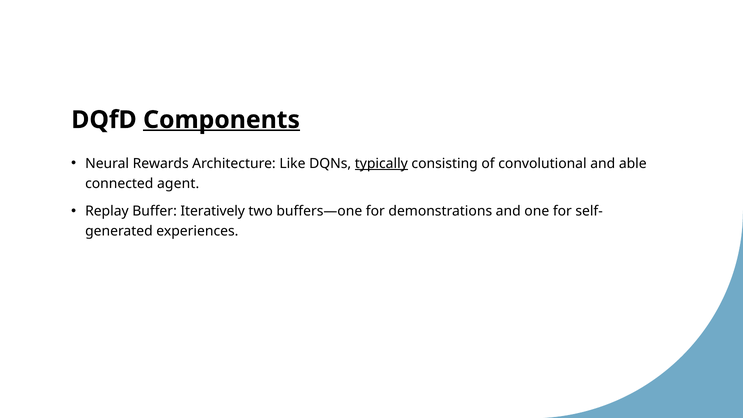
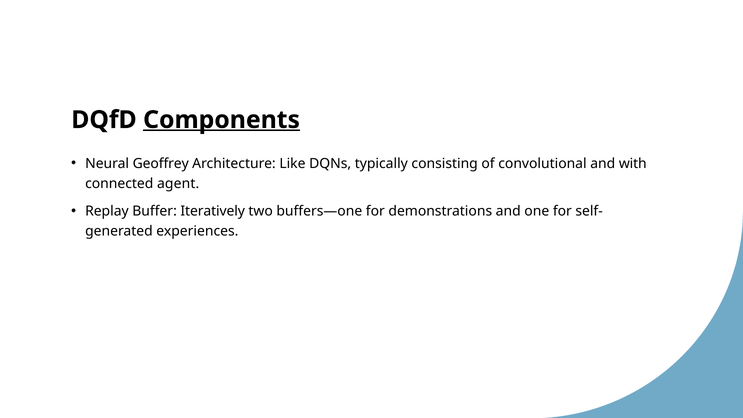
Rewards: Rewards -> Geoffrey (161, 163)
typically underline: present -> none (381, 163)
able: able -> with (633, 163)
